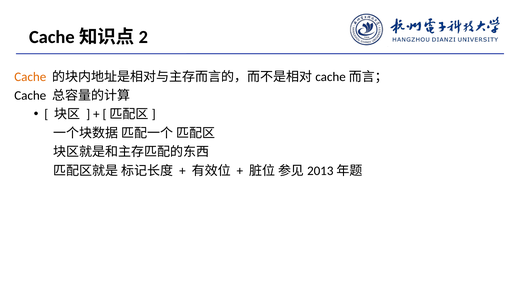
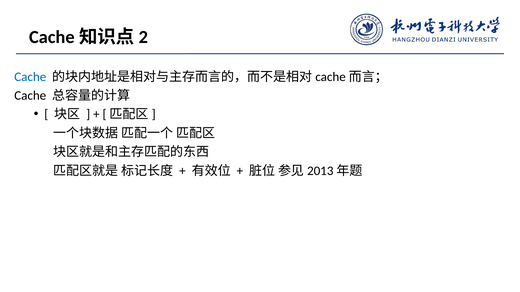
Cache colour: orange -> blue (30, 77)
